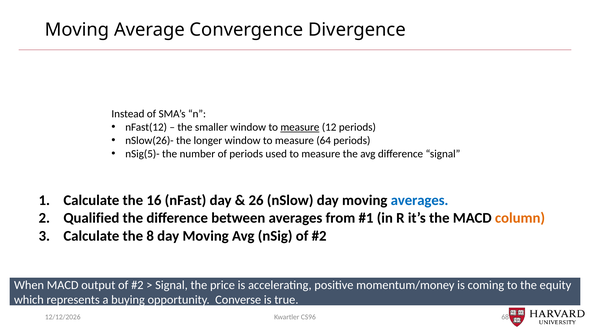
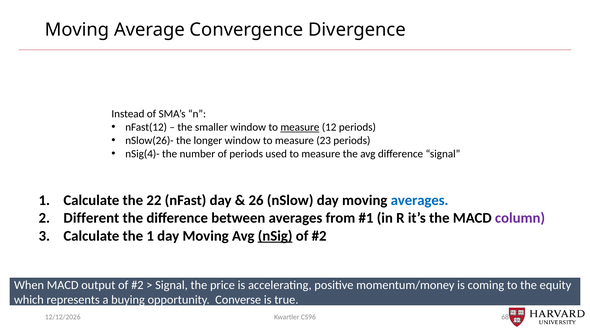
64: 64 -> 23 (324, 140)
nSig(5)-: nSig(5)- -> nSig(4)- (142, 154)
16: 16 -> 22 (154, 200)
Qualified: Qualified -> Different (91, 218)
column colour: orange -> purple (520, 218)
the 8: 8 -> 1 (150, 236)
nSig underline: none -> present (275, 236)
